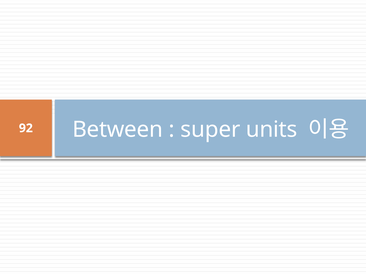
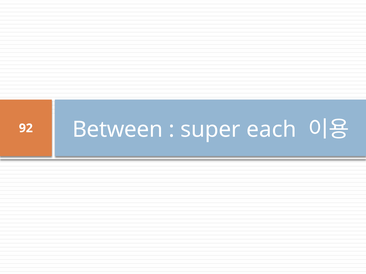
units: units -> each (271, 130)
